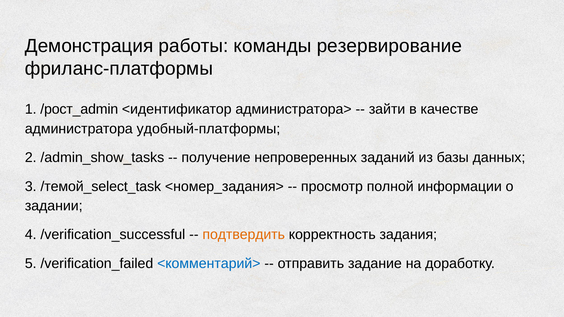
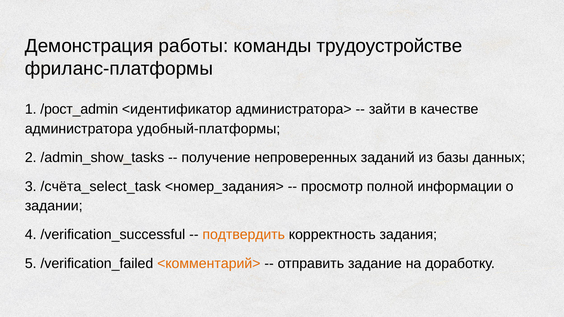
резервирование: резервирование -> трудоустройстве (389, 46)
/темой_select_task: /темой_select_task -> /счёта_select_task (101, 187)
<комментарий> colour: blue -> orange (209, 264)
